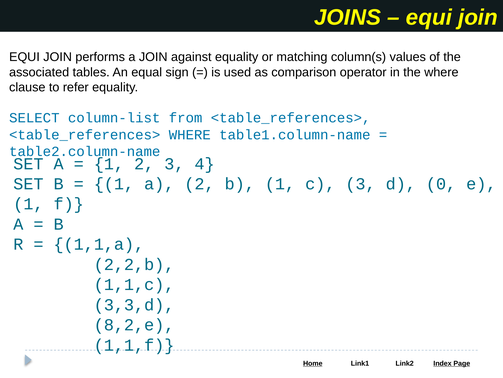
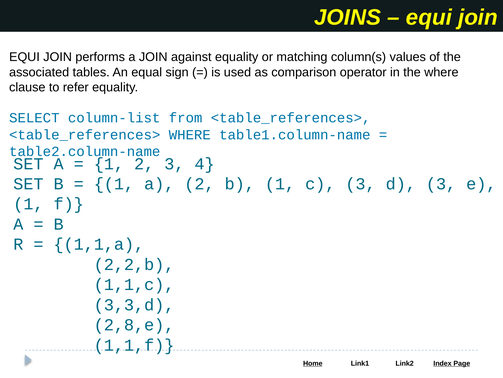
d 0: 0 -> 3 (441, 184)
8,2,e: 8,2,e -> 2,8,e (134, 324)
